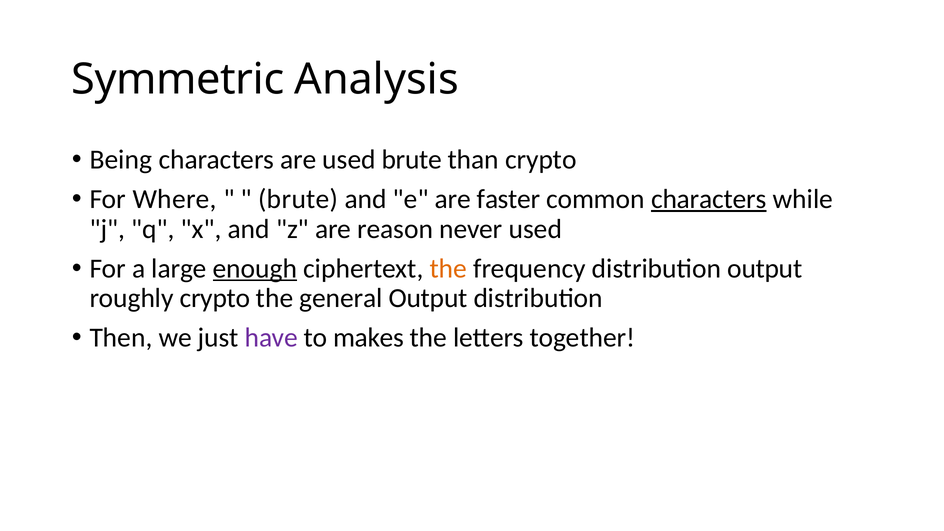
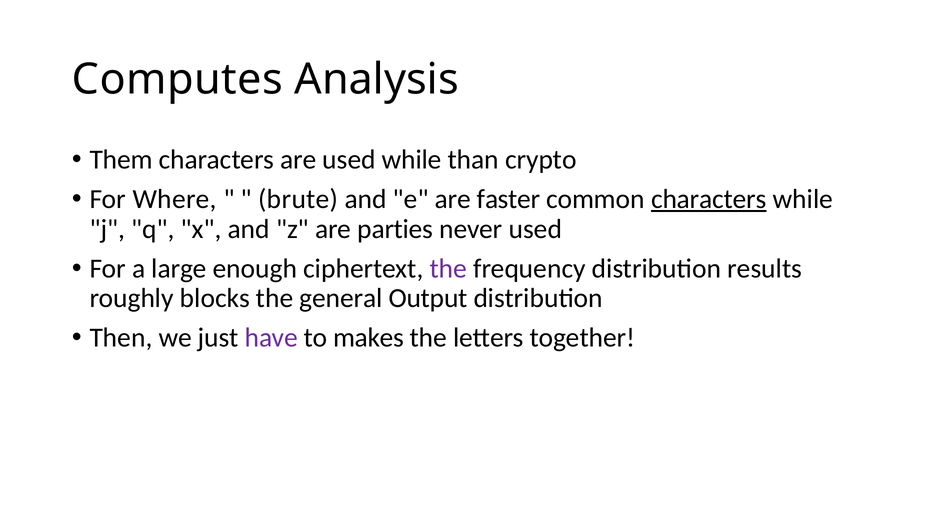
Symmetric: Symmetric -> Computes (177, 79)
Being: Being -> Them (121, 160)
used brute: brute -> while (412, 160)
reason: reason -> parties (395, 229)
enough underline: present -> none (255, 269)
the colour: orange -> purple (448, 269)
distribution output: output -> results (765, 269)
roughly crypto: crypto -> blocks (215, 298)
